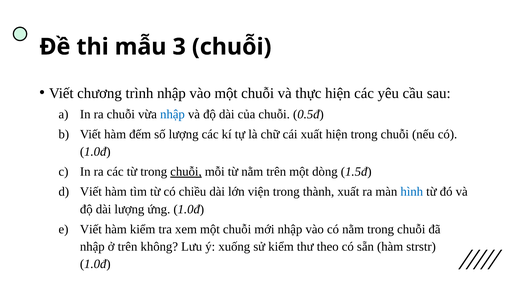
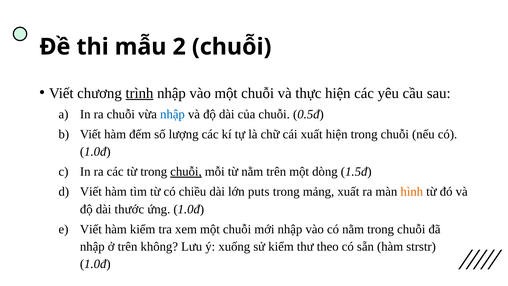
3: 3 -> 2 (179, 47)
trình underline: none -> present (139, 93)
viện: viện -> puts (259, 192)
thành: thành -> mảng (319, 192)
hình colour: blue -> orange (412, 192)
dài lượng: lượng -> thước (129, 209)
